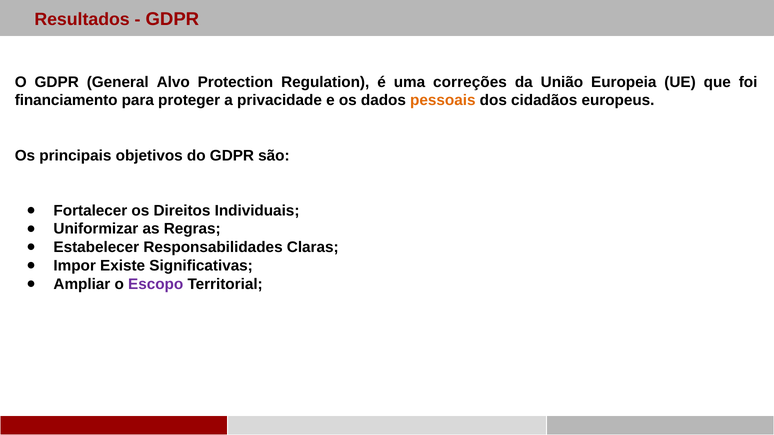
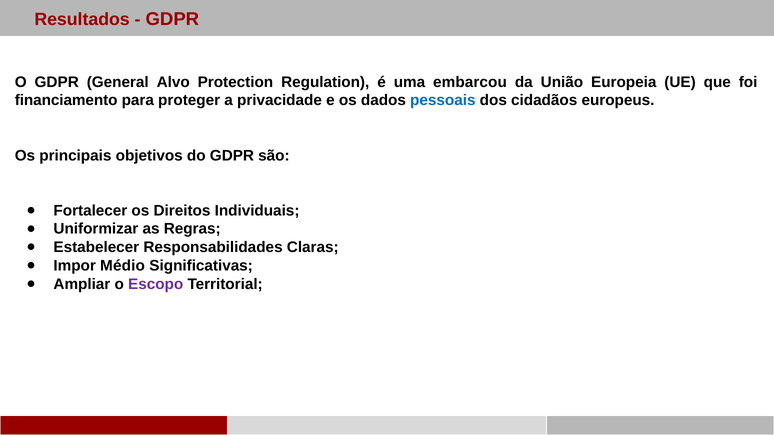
correções: correções -> embarcou (470, 82)
pessoais colour: orange -> blue (443, 100)
Existe: Existe -> Médio (123, 266)
